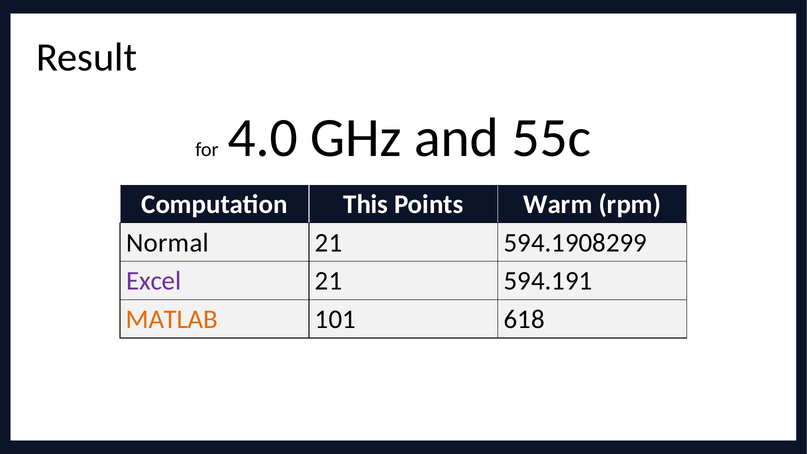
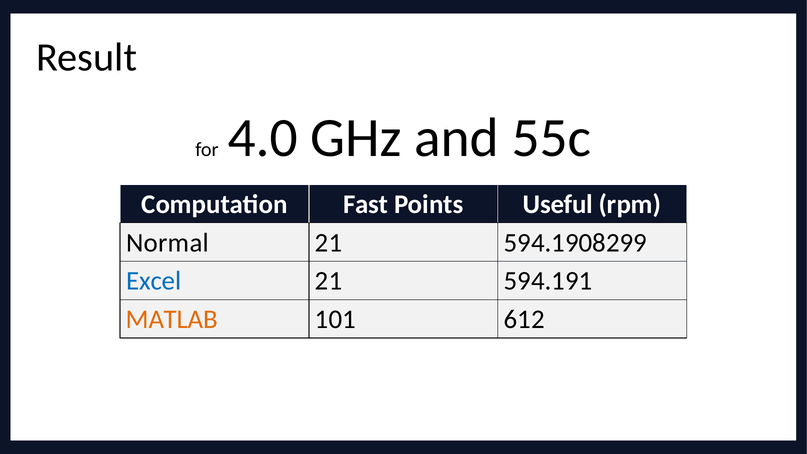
This: This -> Fast (366, 204)
Warm: Warm -> Useful (558, 204)
Excel colour: purple -> blue (154, 281)
618: 618 -> 612 (524, 319)
